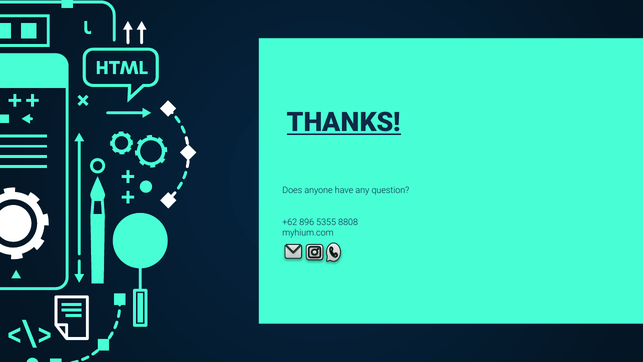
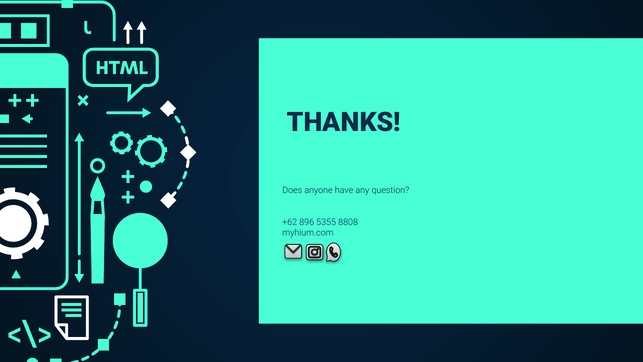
THANKS underline: present -> none (344, 122)
